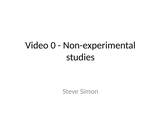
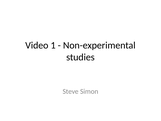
0: 0 -> 1 (53, 45)
